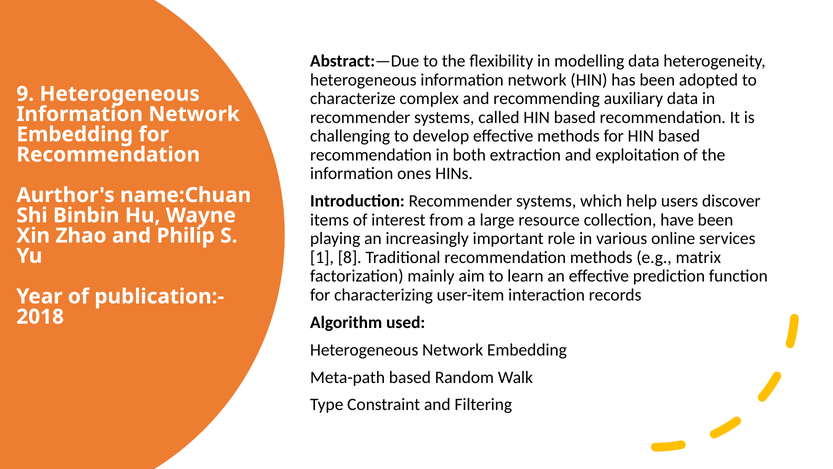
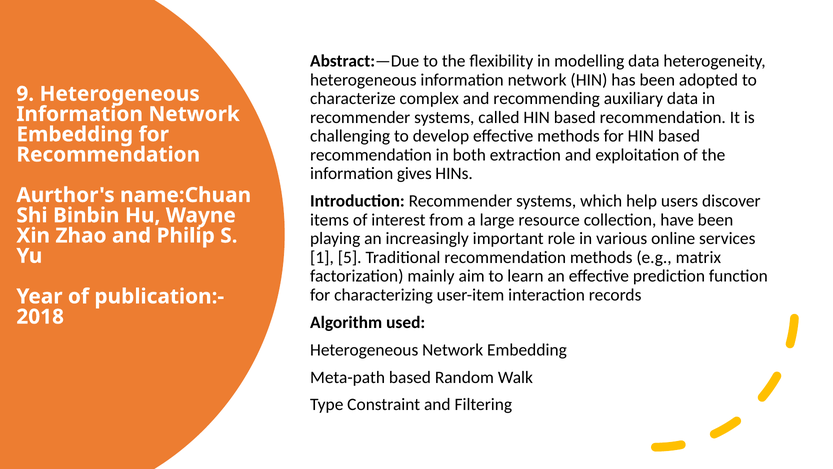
ones: ones -> gives (414, 174)
8: 8 -> 5 (350, 257)
